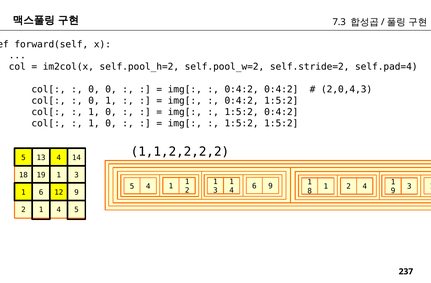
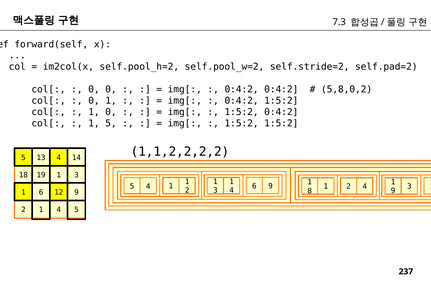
self.pad=4: self.pad=4 -> self.pad=2 (386, 67)
2,0,4,3: 2,0,4,3 -> 5,8,0,2 (347, 90)
0: 0 -> 5 (111, 124)
